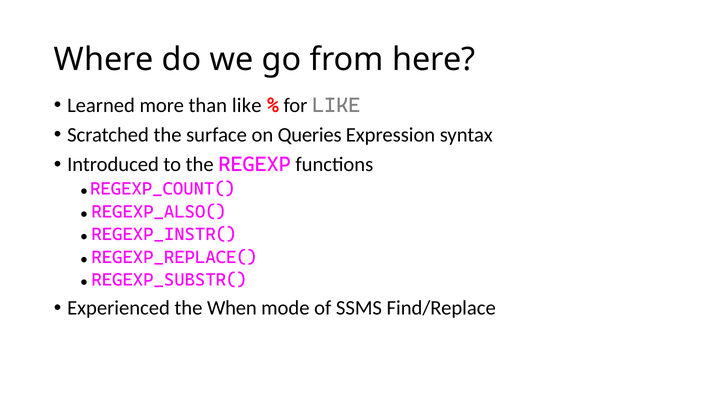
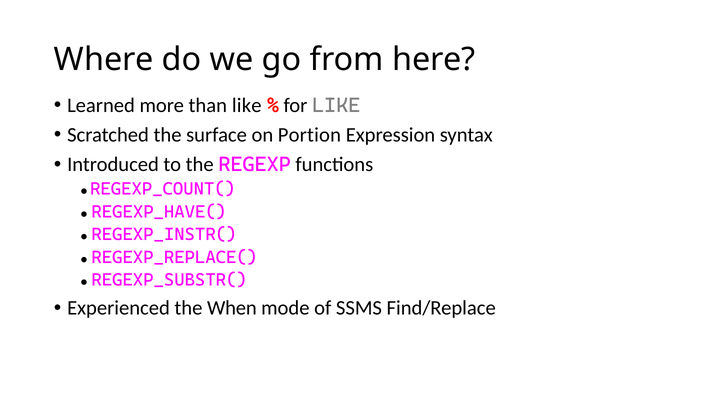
Queries: Queries -> Portion (309, 135)
REGEXP_ALSO(: REGEXP_ALSO( -> REGEXP_HAVE( (159, 212)
